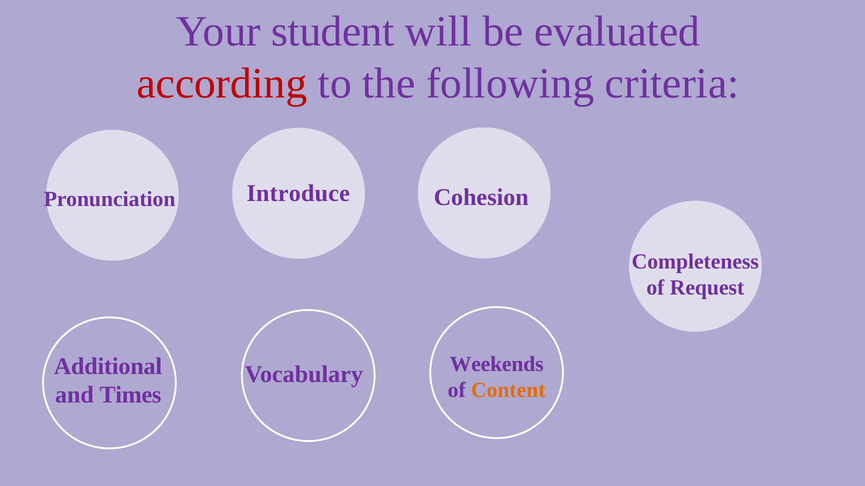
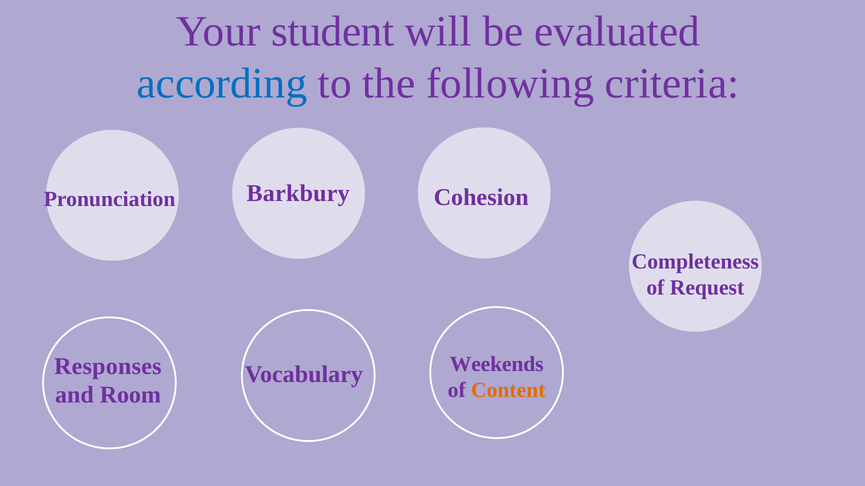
according colour: red -> blue (222, 84)
Introduce: Introduce -> Barkbury (298, 193)
Additional: Additional -> Responses (108, 367)
Times: Times -> Room (130, 395)
